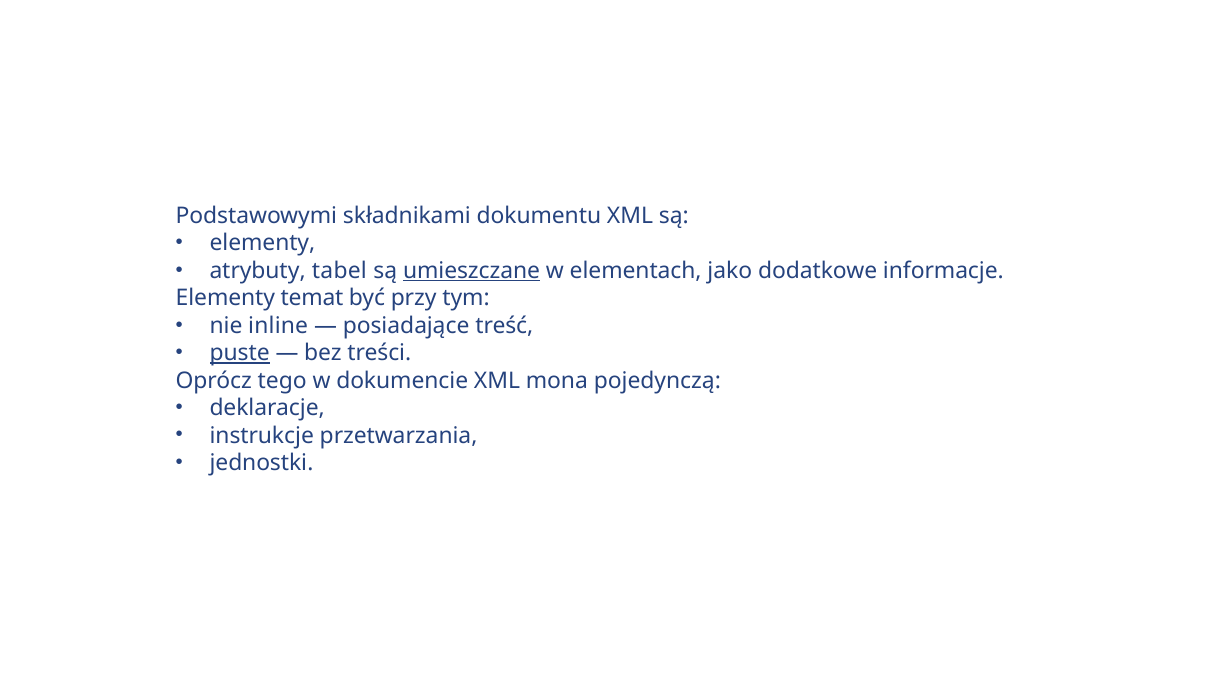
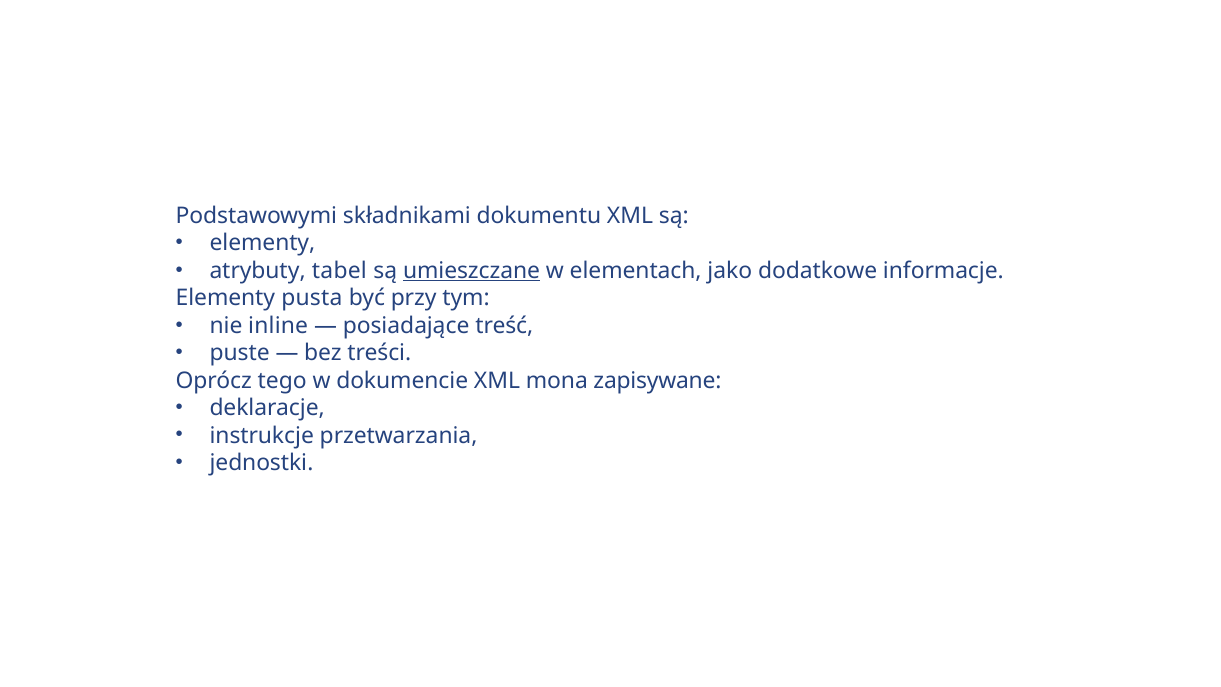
temat: temat -> pusta (312, 298)
puste underline: present -> none (240, 353)
pojedynczą: pojedynczą -> zapisywane (657, 381)
